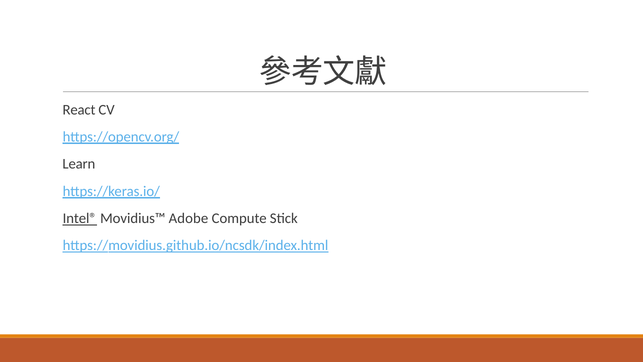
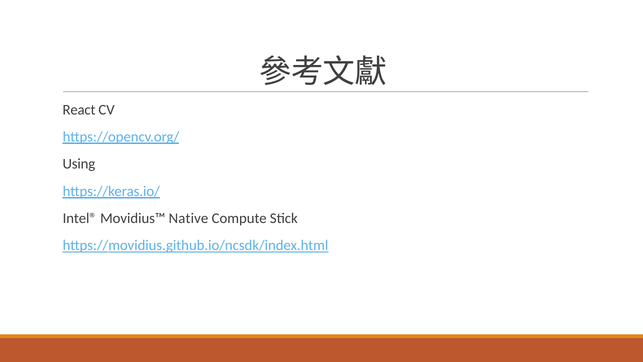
Learn: Learn -> Using (79, 164)
Intel® underline: present -> none (80, 218)
Adobe: Adobe -> Native (188, 218)
